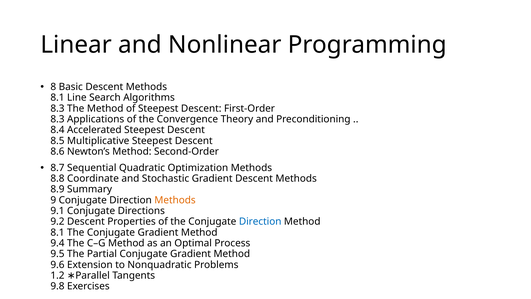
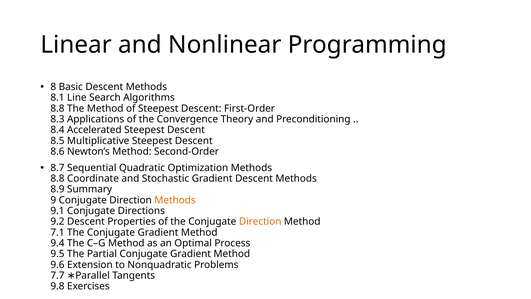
8.3: 8.3 -> 8.8 (57, 108)
Direction colour: blue -> orange (260, 221)
8.1: 8.1 -> 7.1 (57, 232)
1.2: 1.2 -> 7.7 (57, 275)
